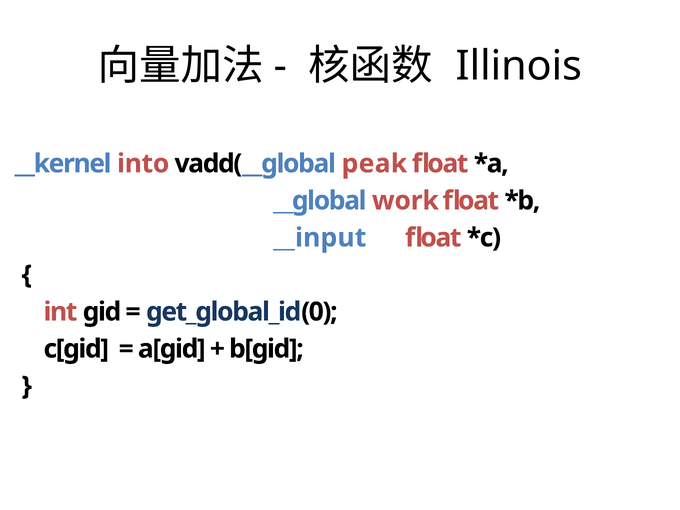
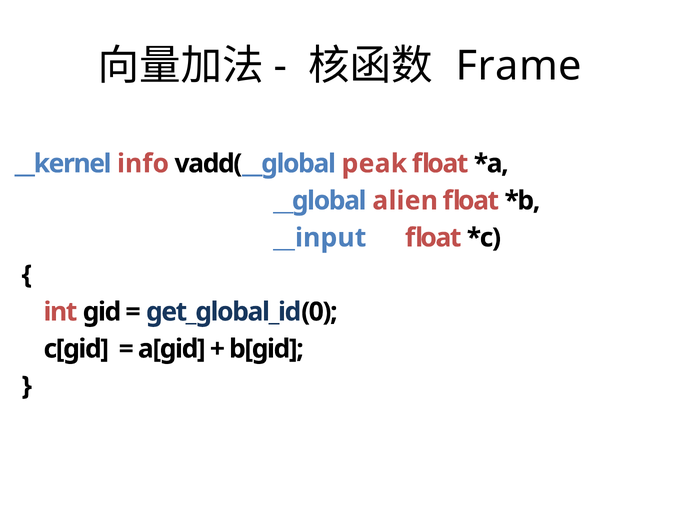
Illinois: Illinois -> Frame (519, 66)
into: into -> info (143, 164)
work: work -> alien (405, 201)
